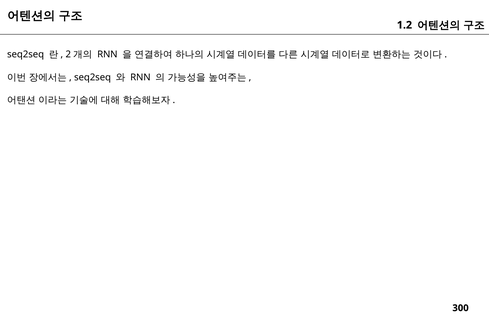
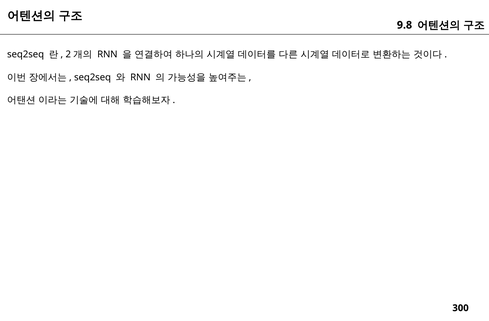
1.2: 1.2 -> 9.8 (404, 25)
